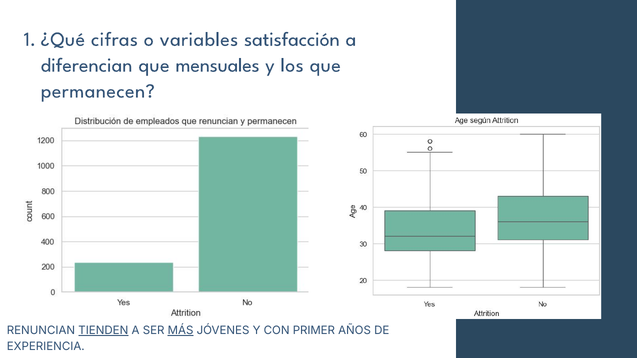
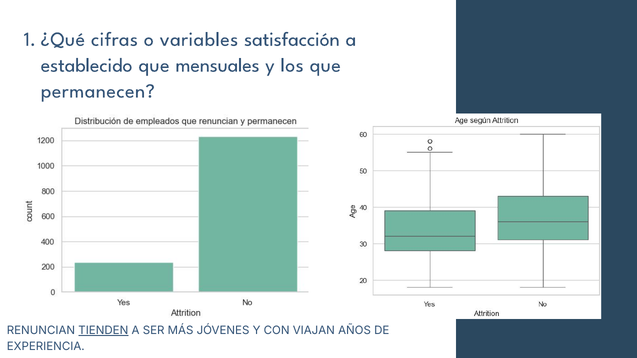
diferencian: diferencian -> establecido (87, 65)
MÁS underline: present -> none (181, 331)
PRIMER: PRIMER -> VIAJAN (314, 331)
